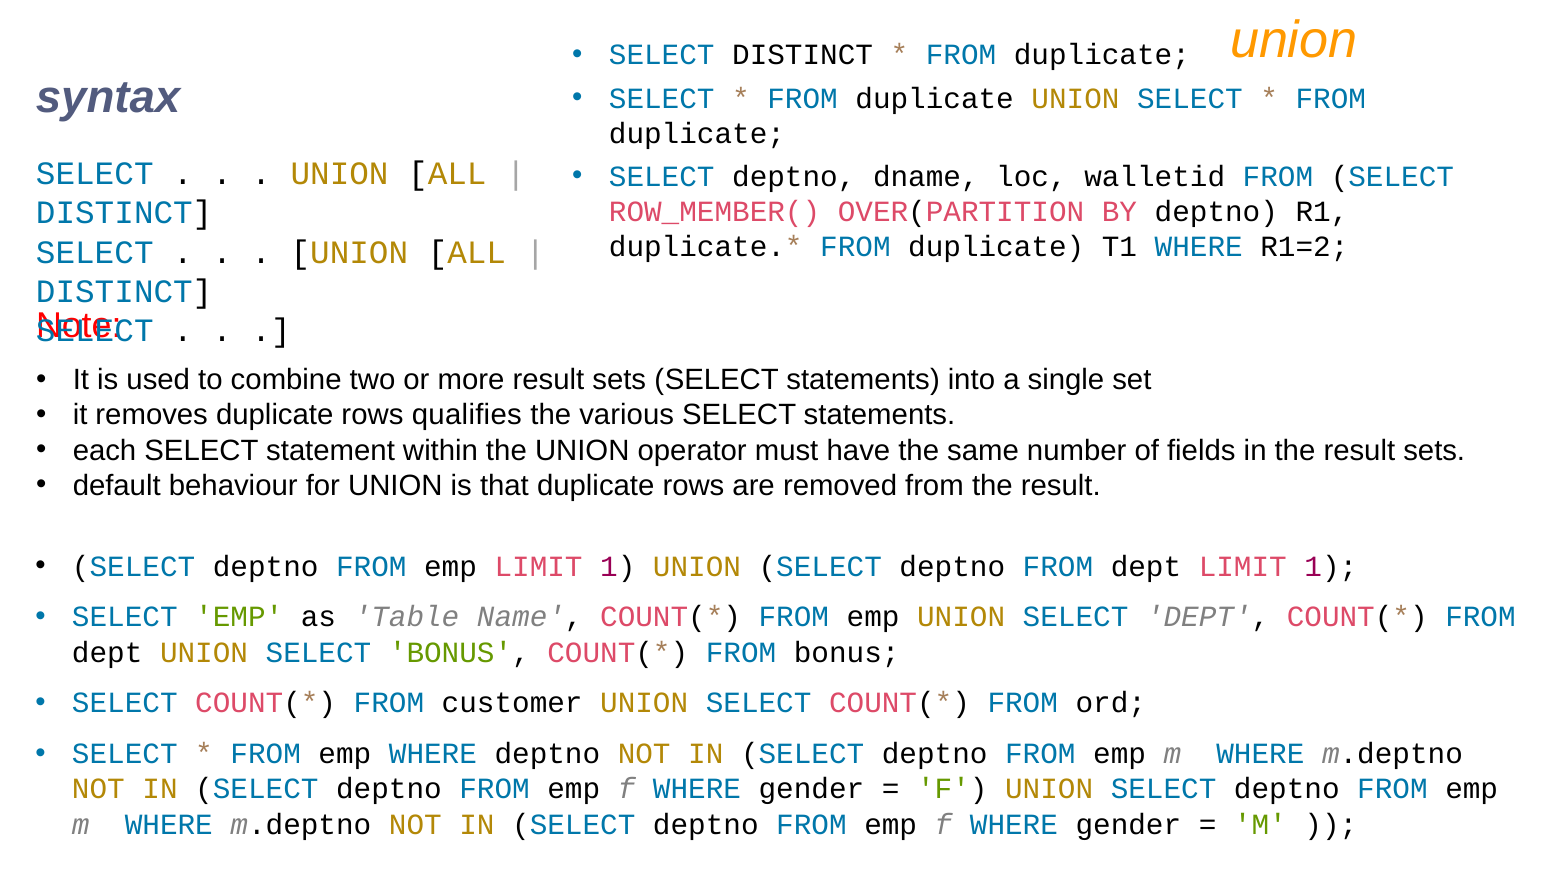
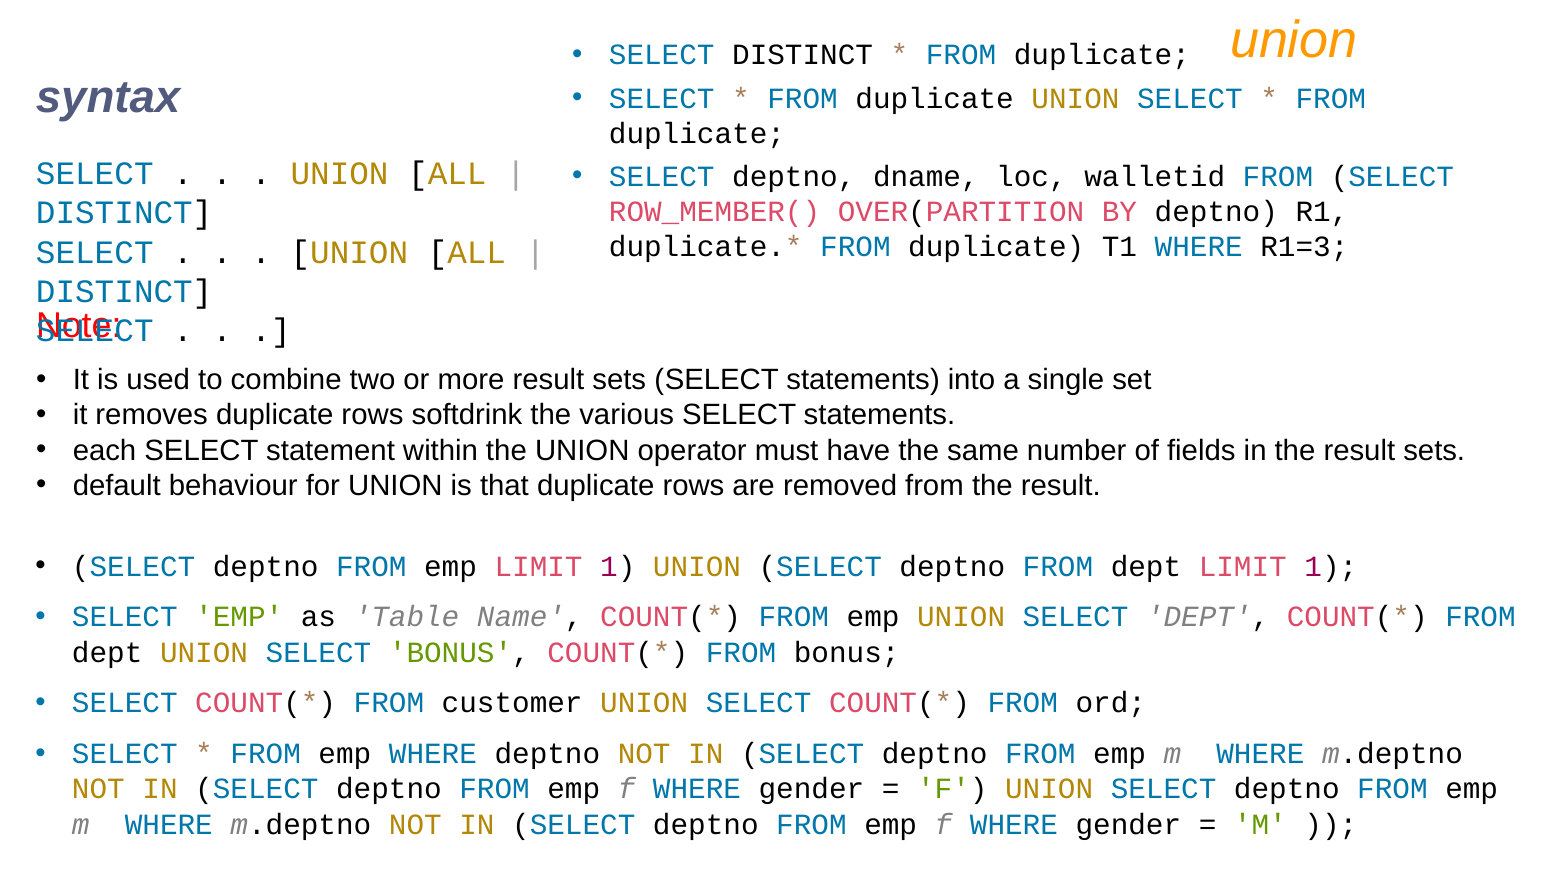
R1=2: R1=2 -> R1=3 (1304, 247)
qualifies: qualifies -> softdrink (467, 415)
